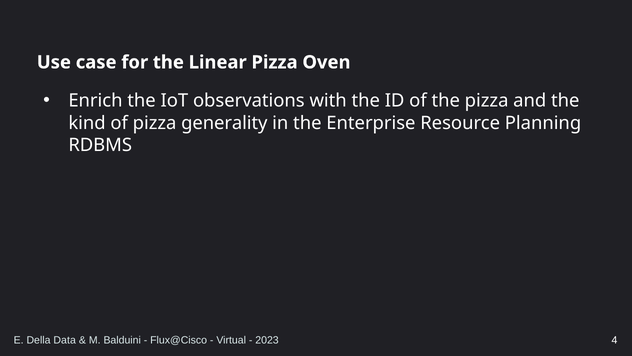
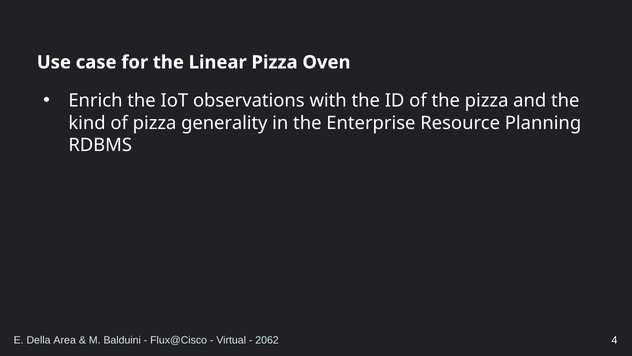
Data: Data -> Area (65, 340)
2023: 2023 -> 2062 (267, 340)
